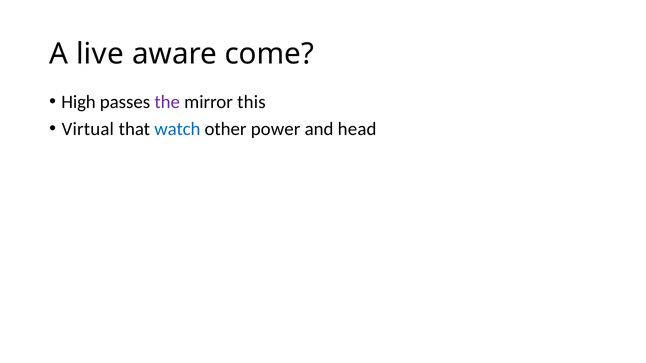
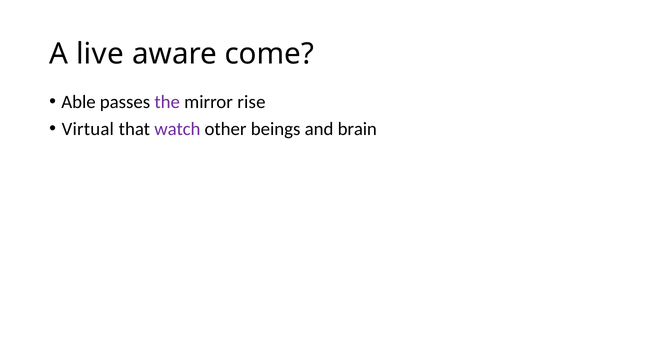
High: High -> Able (79, 102)
this: this -> rise (251, 102)
watch colour: blue -> purple (177, 129)
power: power -> beings (276, 129)
head: head -> brain (357, 129)
